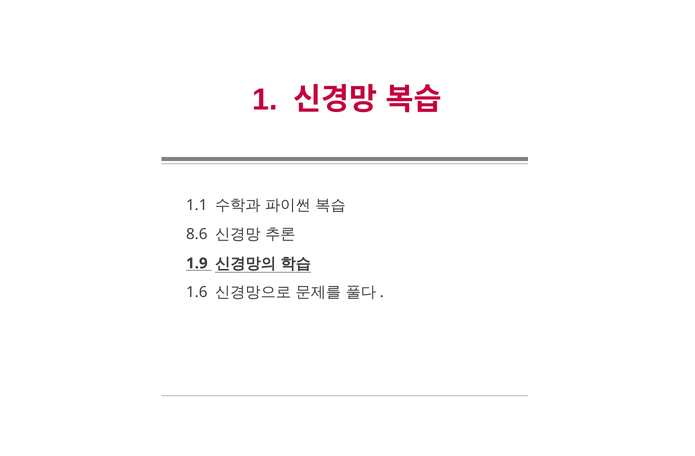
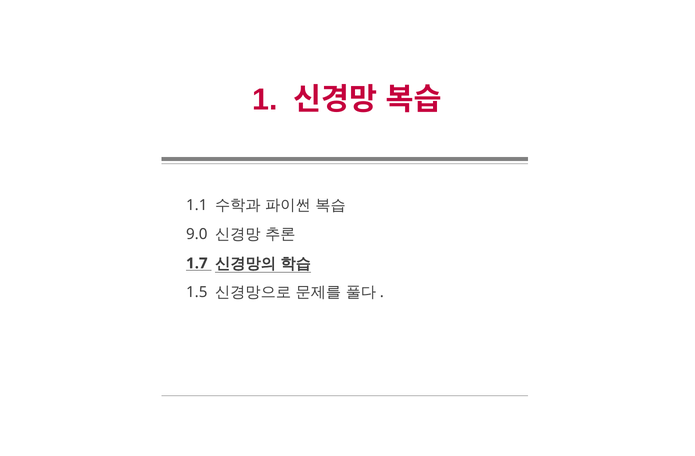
8.6: 8.6 -> 9.0 (197, 235)
1.9: 1.9 -> 1.7 (197, 264)
1.6: 1.6 -> 1.5 (197, 293)
